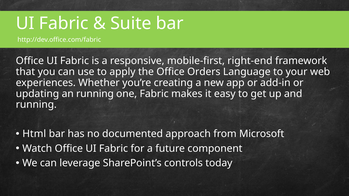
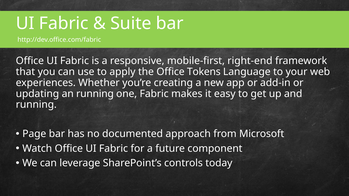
Orders: Orders -> Tokens (204, 72)
Html: Html -> Page (34, 134)
